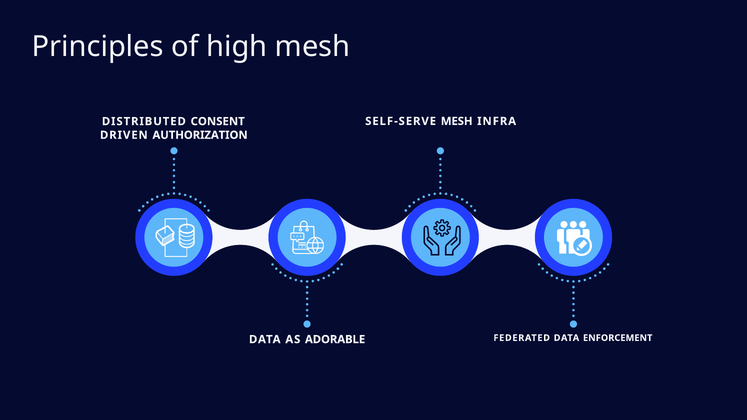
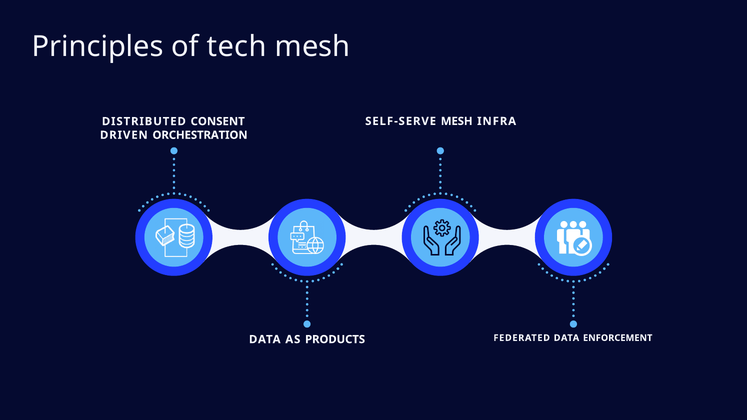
high: high -> tech (237, 47)
AUTHORIZATION: AUTHORIZATION -> ORCHESTRATION (200, 135)
ADORABLE: ADORABLE -> PRODUCTS (335, 340)
